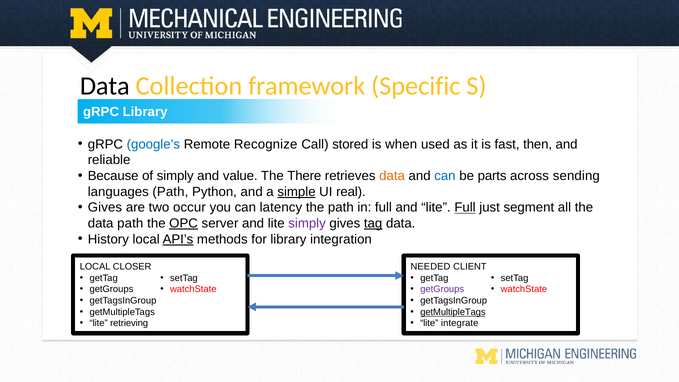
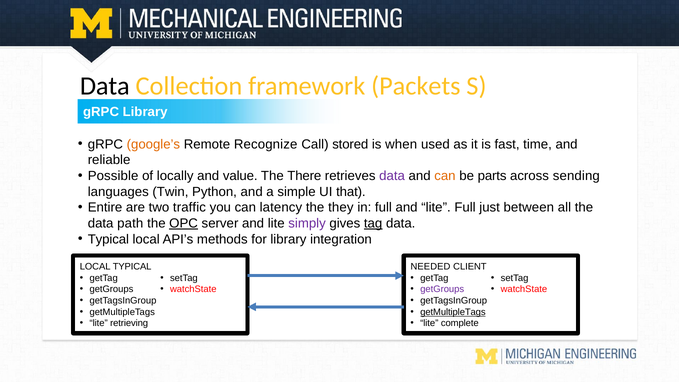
Specific: Specific -> Packets (416, 86)
google’s colour: blue -> orange (153, 144)
then: then -> time (538, 144)
Because: Because -> Possible (113, 176)
of simply: simply -> locally (175, 176)
data colour: orange -> purple (392, 176)
can colour: blue -> orange (445, 176)
languages Path: Path -> Twin (170, 192)
simple underline: present -> none (297, 192)
real: real -> that (351, 192)
Gives: Gives -> Entire (105, 208)
occur: occur -> traffic (189, 208)
the path: path -> they (341, 208)
Full underline: present -> none (465, 208)
segment: segment -> between (529, 208)
History: History -> Typical (108, 239)
API’s underline: present -> none (178, 239)
LOCAL CLOSER: CLOSER -> TYPICAL (132, 267)
integrate: integrate -> complete (460, 323)
